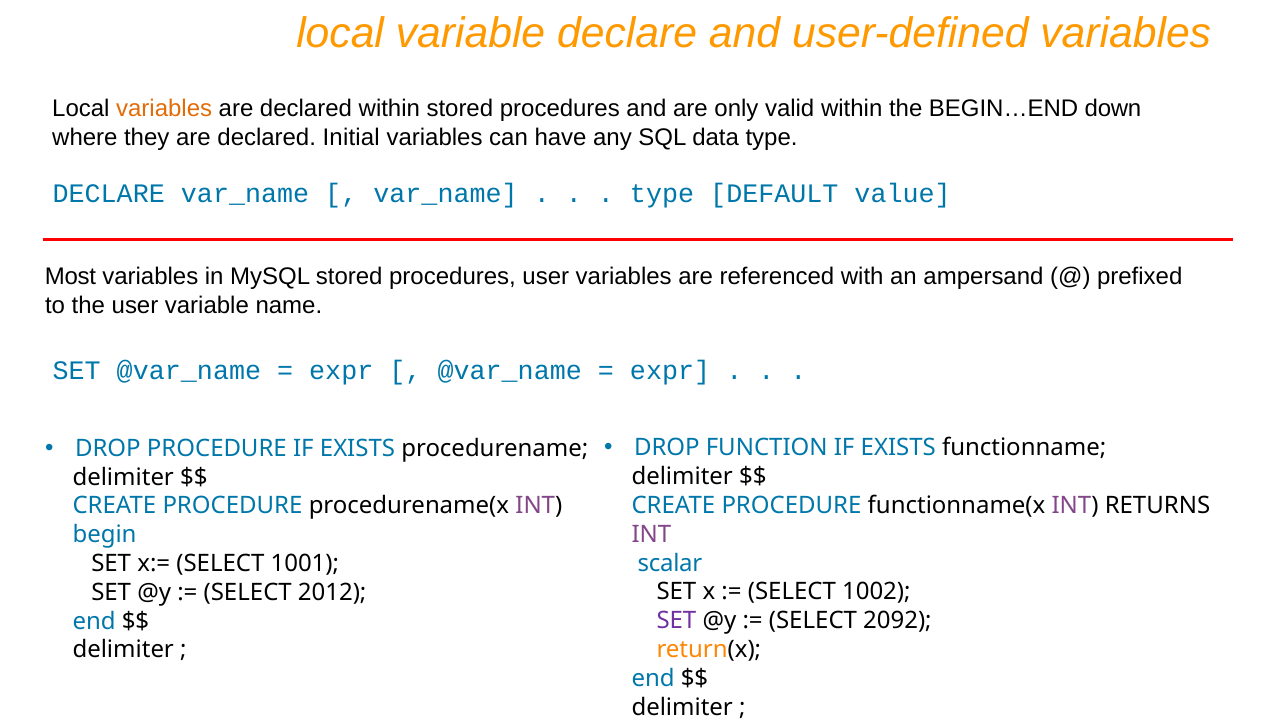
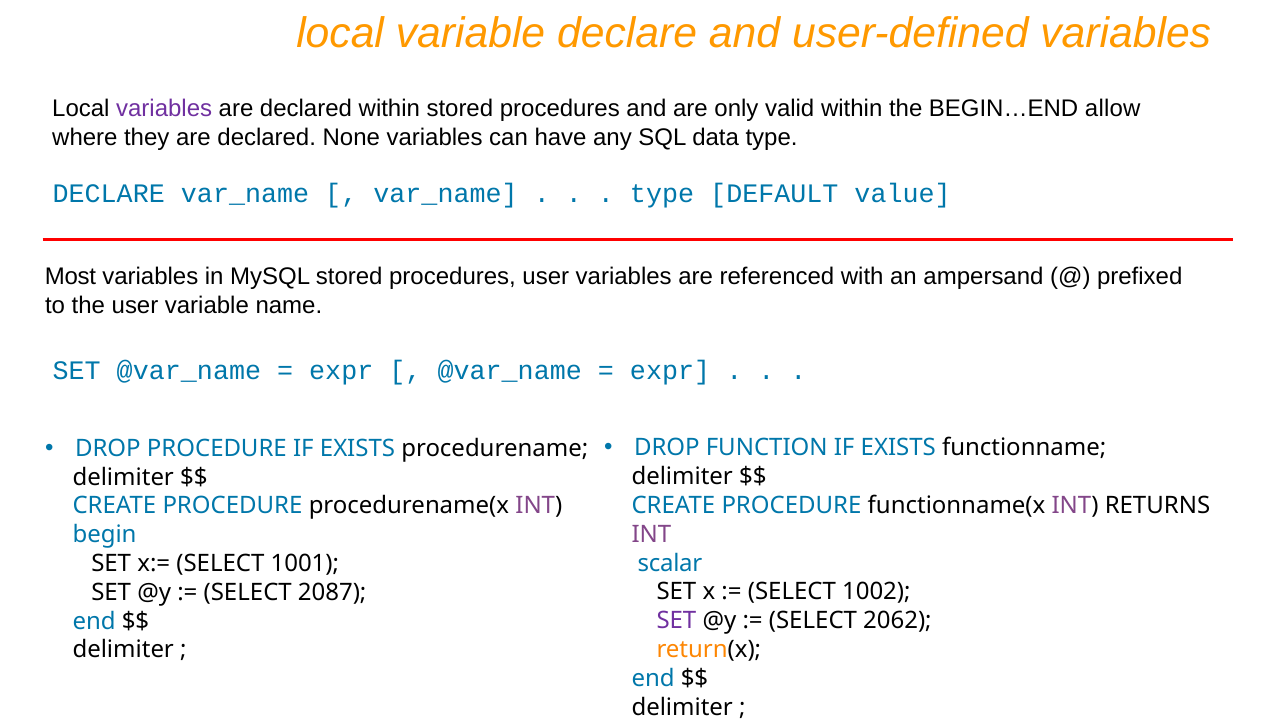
variables colour: orange -> purple (164, 109)
down: down -> allow (1113, 109)
Initial: Initial -> None (351, 138)
2012: 2012 -> 2087 (332, 592)
2092: 2092 -> 2062 (897, 621)
